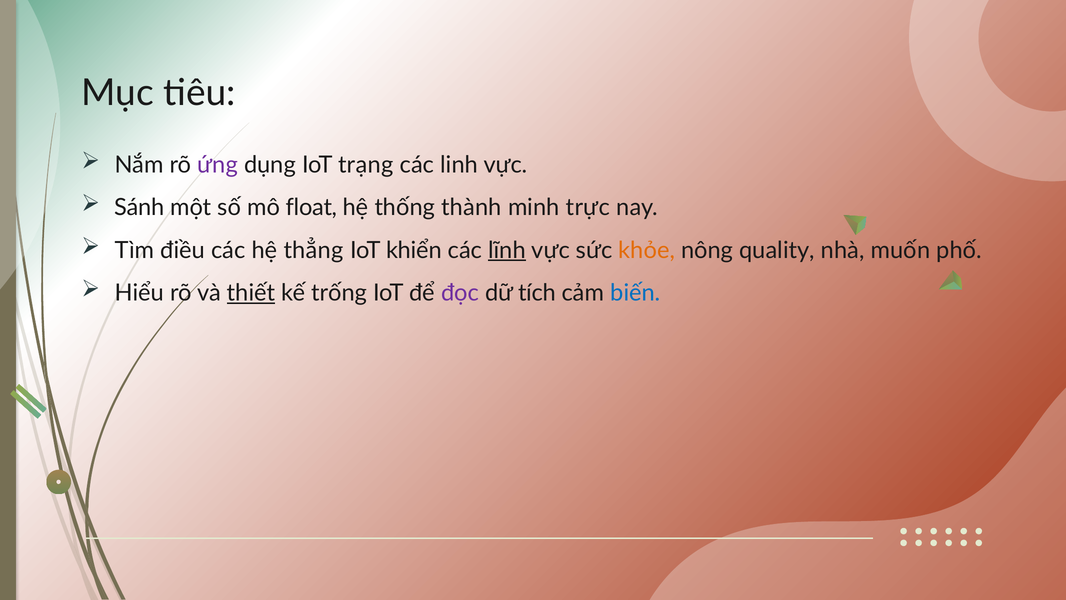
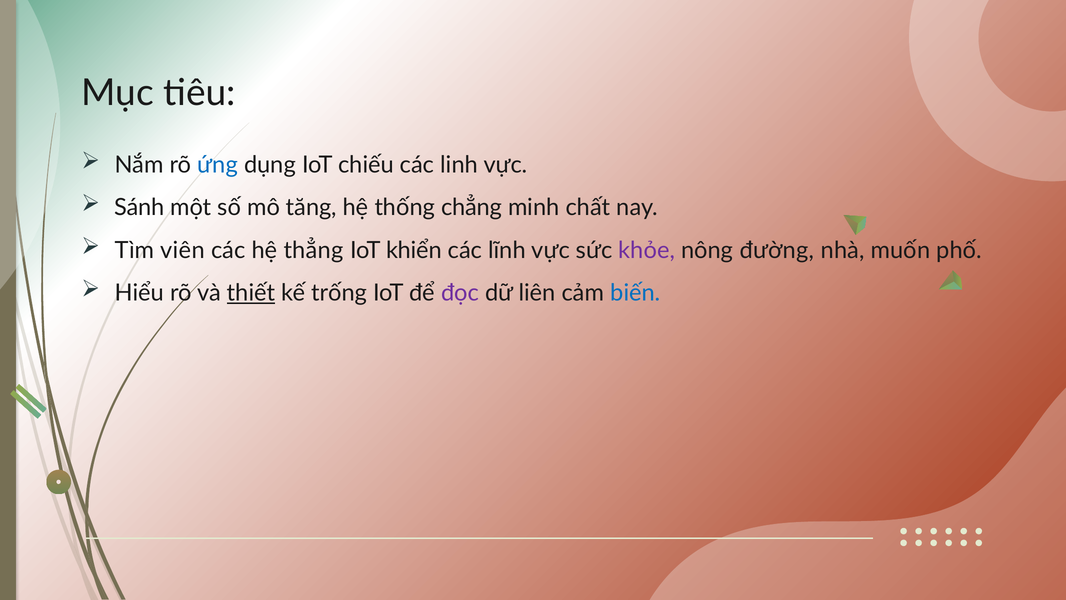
ứng colour: purple -> blue (218, 165)
trạng: trạng -> chiếu (366, 165)
float: float -> tăng (311, 207)
thành: thành -> chẳng (472, 207)
trực: trực -> chất (588, 207)
điều: điều -> viên (183, 250)
lĩnh underline: present -> none (507, 250)
khỏe colour: orange -> purple (647, 250)
quality: quality -> đường (777, 250)
tích: tích -> liên (537, 293)
